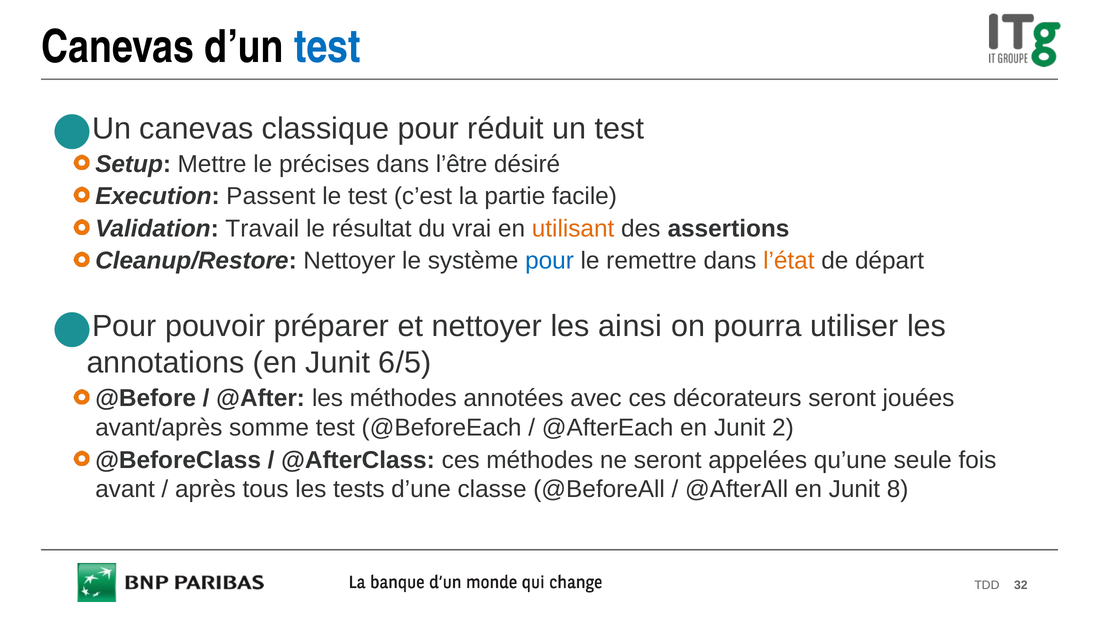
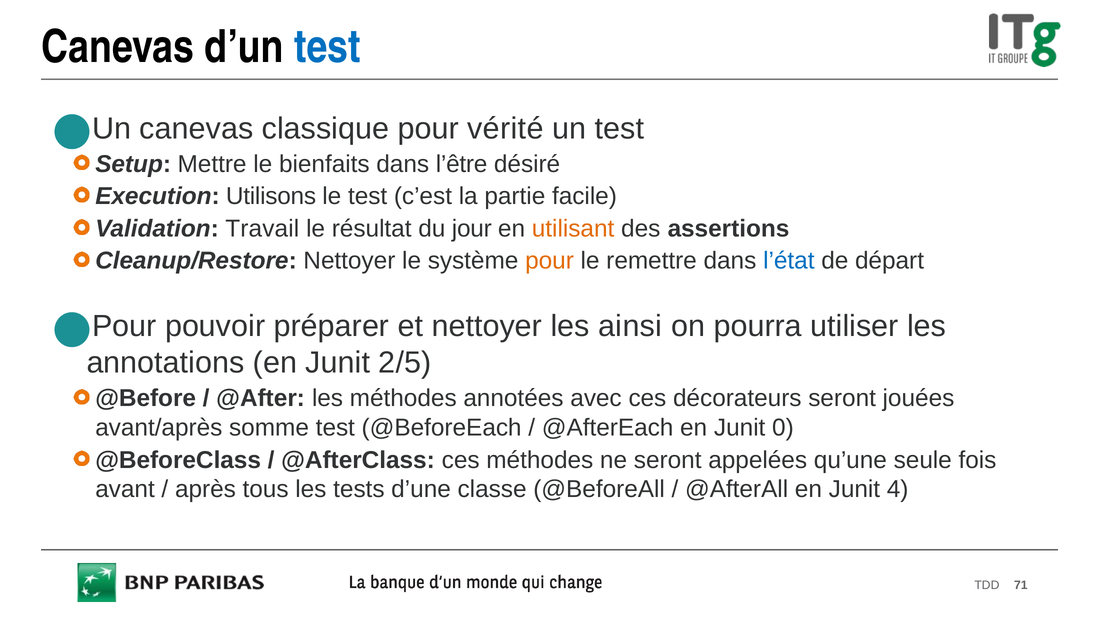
réduit: réduit -> vérité (505, 129)
précises: précises -> bienfaits (324, 164)
Passent: Passent -> Utilisons (271, 196)
vrai: vrai -> jour (472, 229)
pour colour: blue -> orange (550, 261)
l’état colour: orange -> blue (789, 261)
6/5: 6/5 -> 2/5 (405, 363)
2: 2 -> 0 (783, 428)
8: 8 -> 4 (898, 489)
32: 32 -> 71 (1021, 585)
